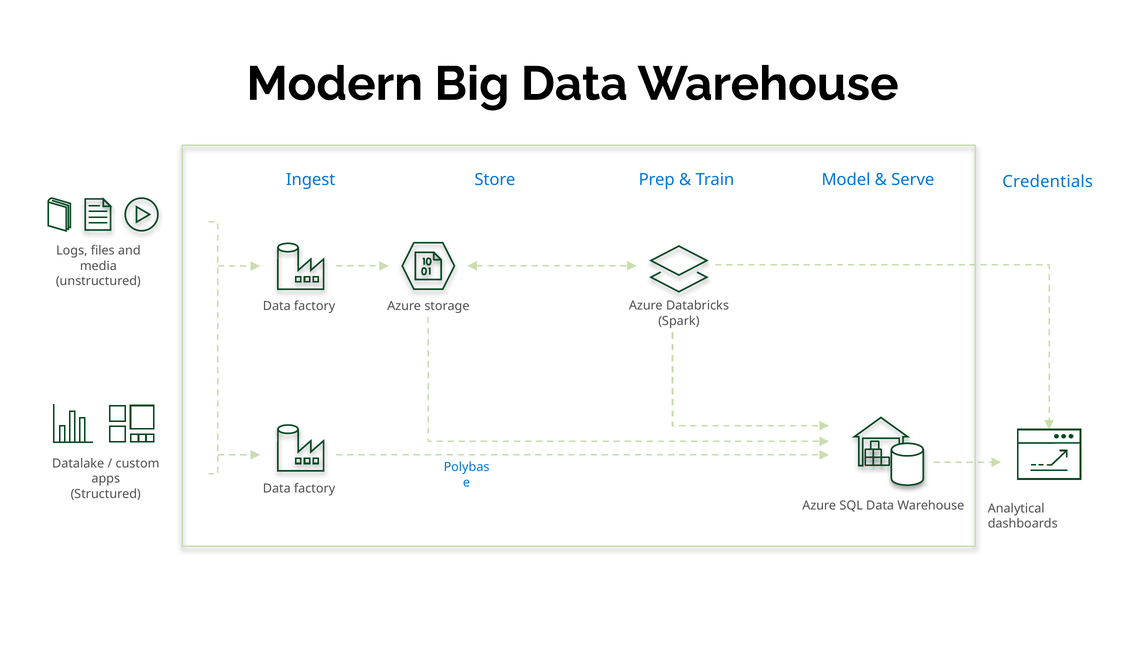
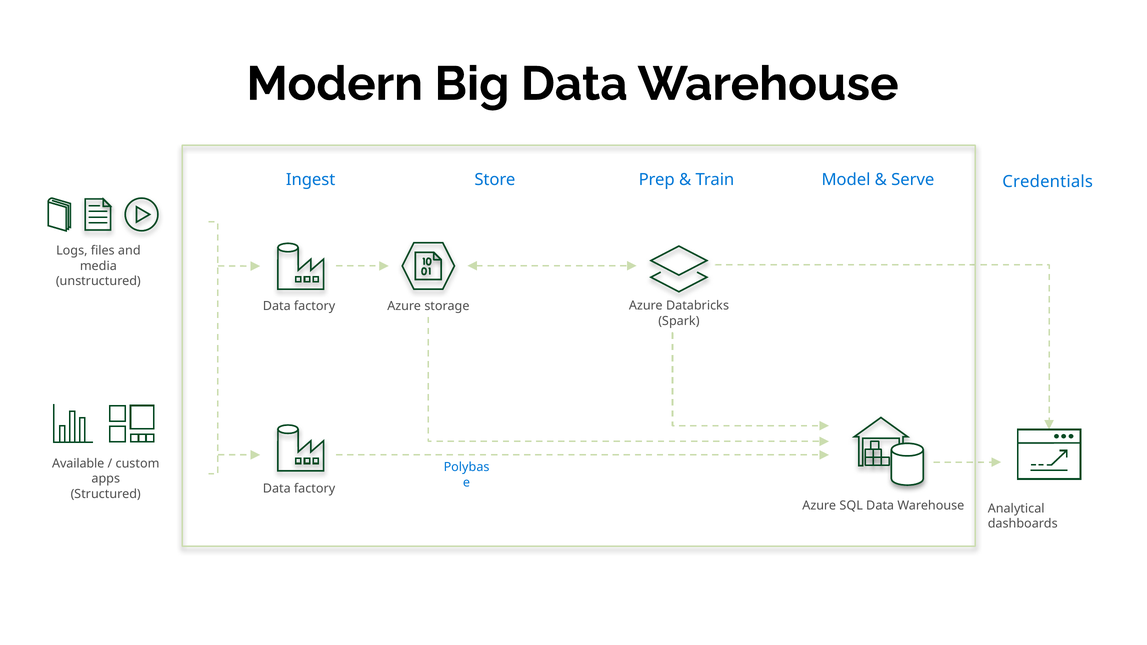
Datalake: Datalake -> Available (78, 464)
